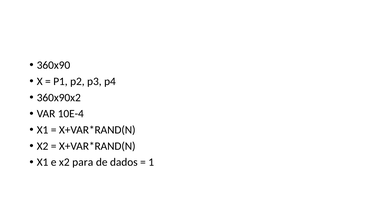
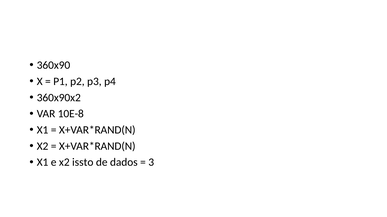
10E-4: 10E-4 -> 10E-8 (71, 114)
para: para -> issto (83, 163)
1: 1 -> 3 (151, 163)
